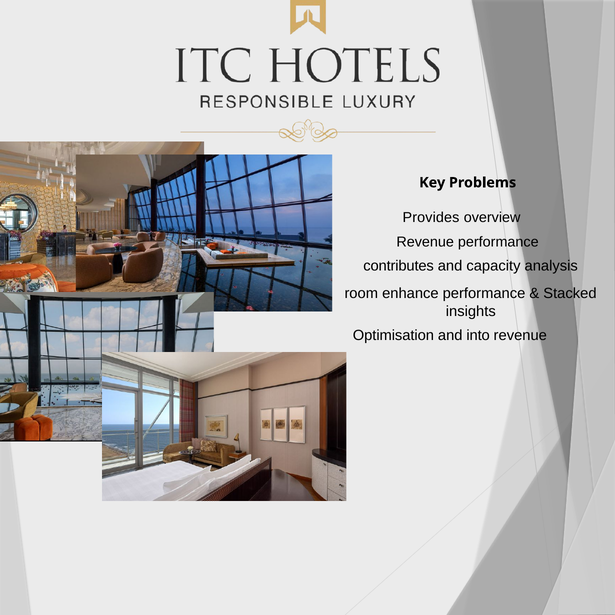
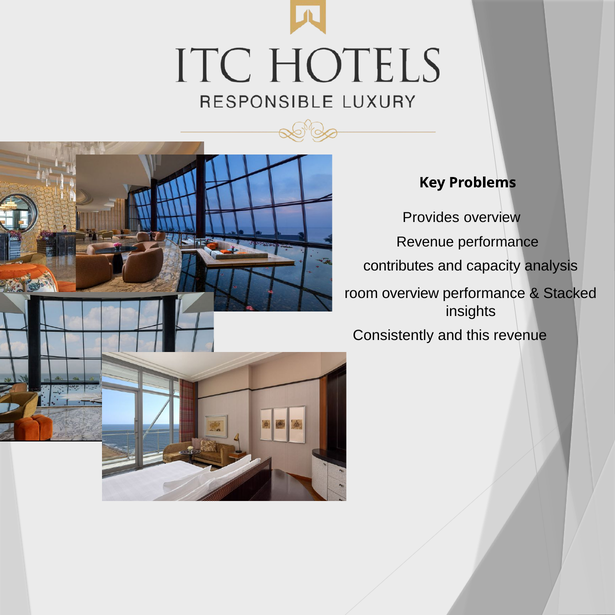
room enhance: enhance -> overview (410, 293)
Optimisation: Optimisation -> Consistently (393, 336)
into: into -> this (478, 336)
